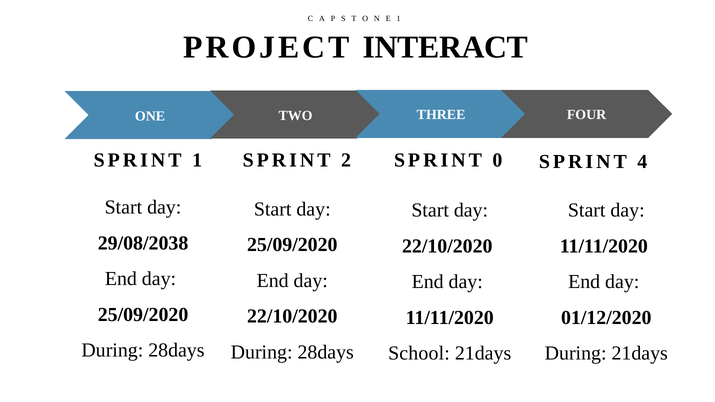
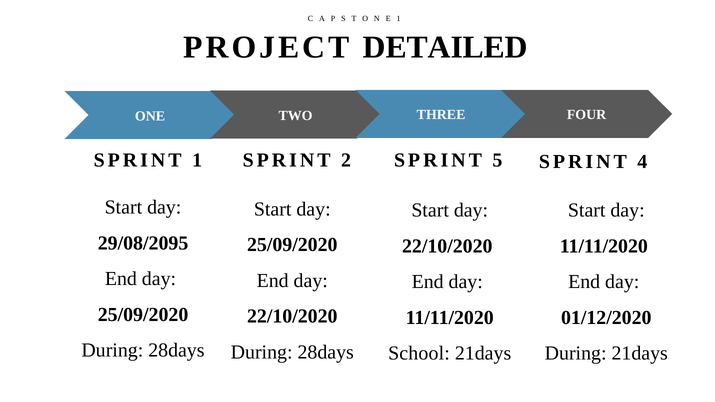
INTERACT: INTERACT -> DETAILED (445, 47)
0: 0 -> 5 (497, 160)
29/08/2038: 29/08/2038 -> 29/08/2095 (143, 243)
